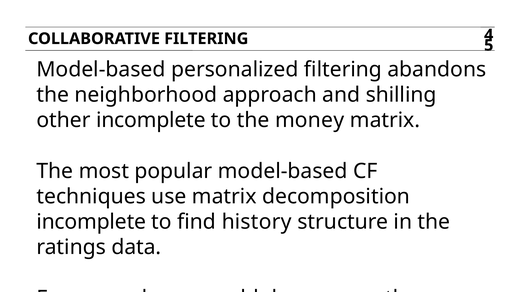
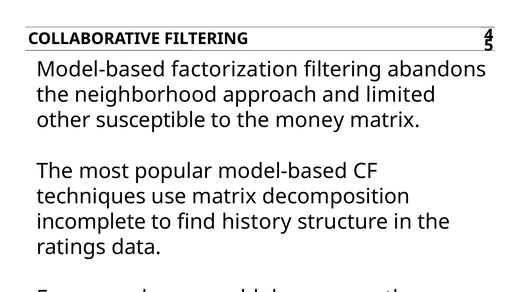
personalized: personalized -> factorization (235, 70)
shilling: shilling -> limited (401, 95)
other incomplete: incomplete -> susceptible (151, 120)
